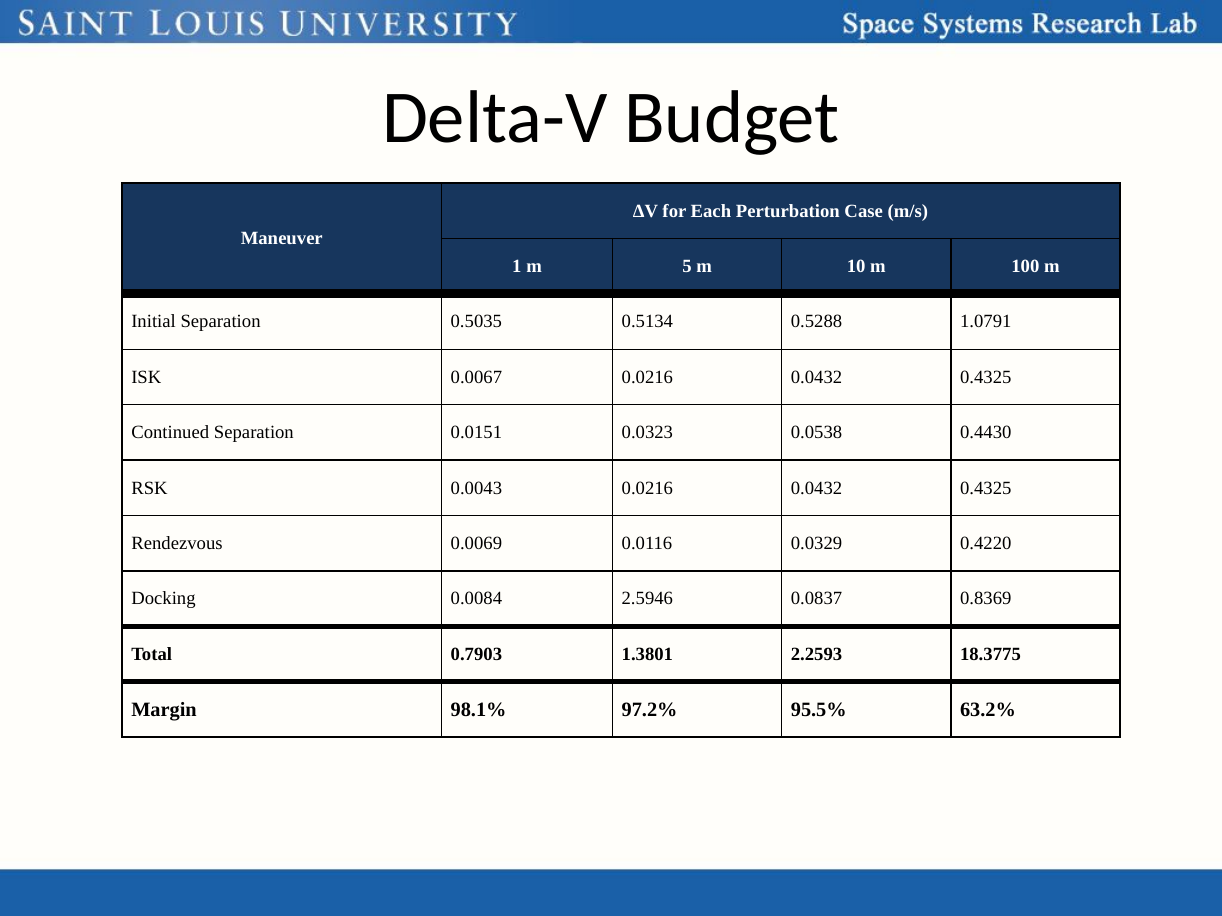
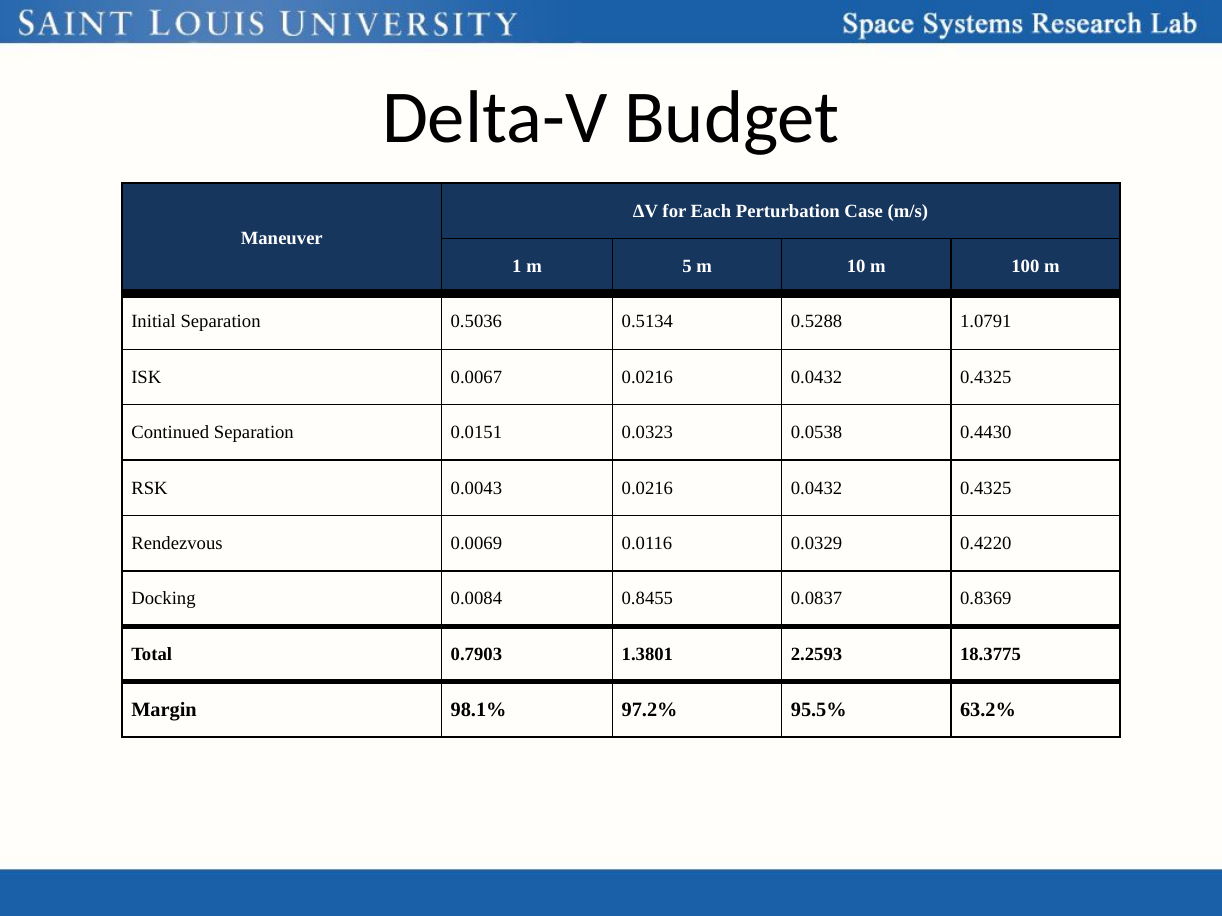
0.5035: 0.5035 -> 0.5036 (476, 322)
2.5946: 2.5946 -> 0.8455 (647, 599)
